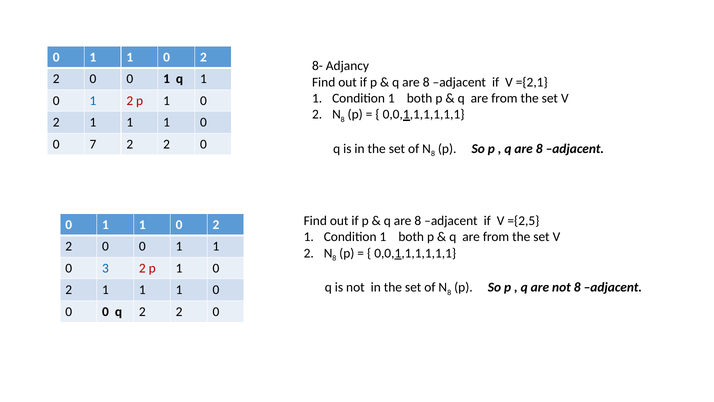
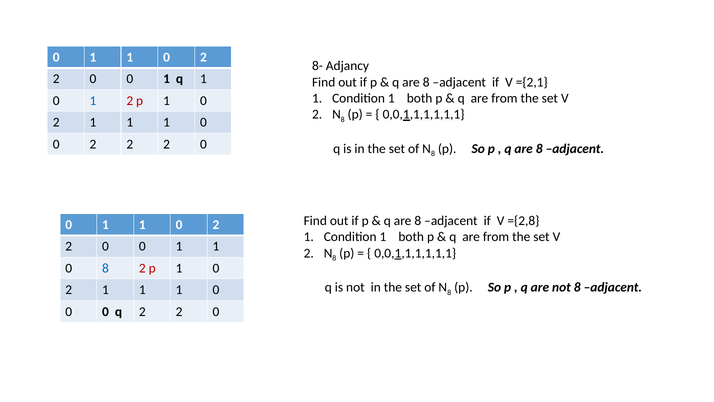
7: 7 -> 2 (93, 144)
={2,5: ={2,5 -> ={2,8 (523, 221)
0 3: 3 -> 8 (106, 268)
